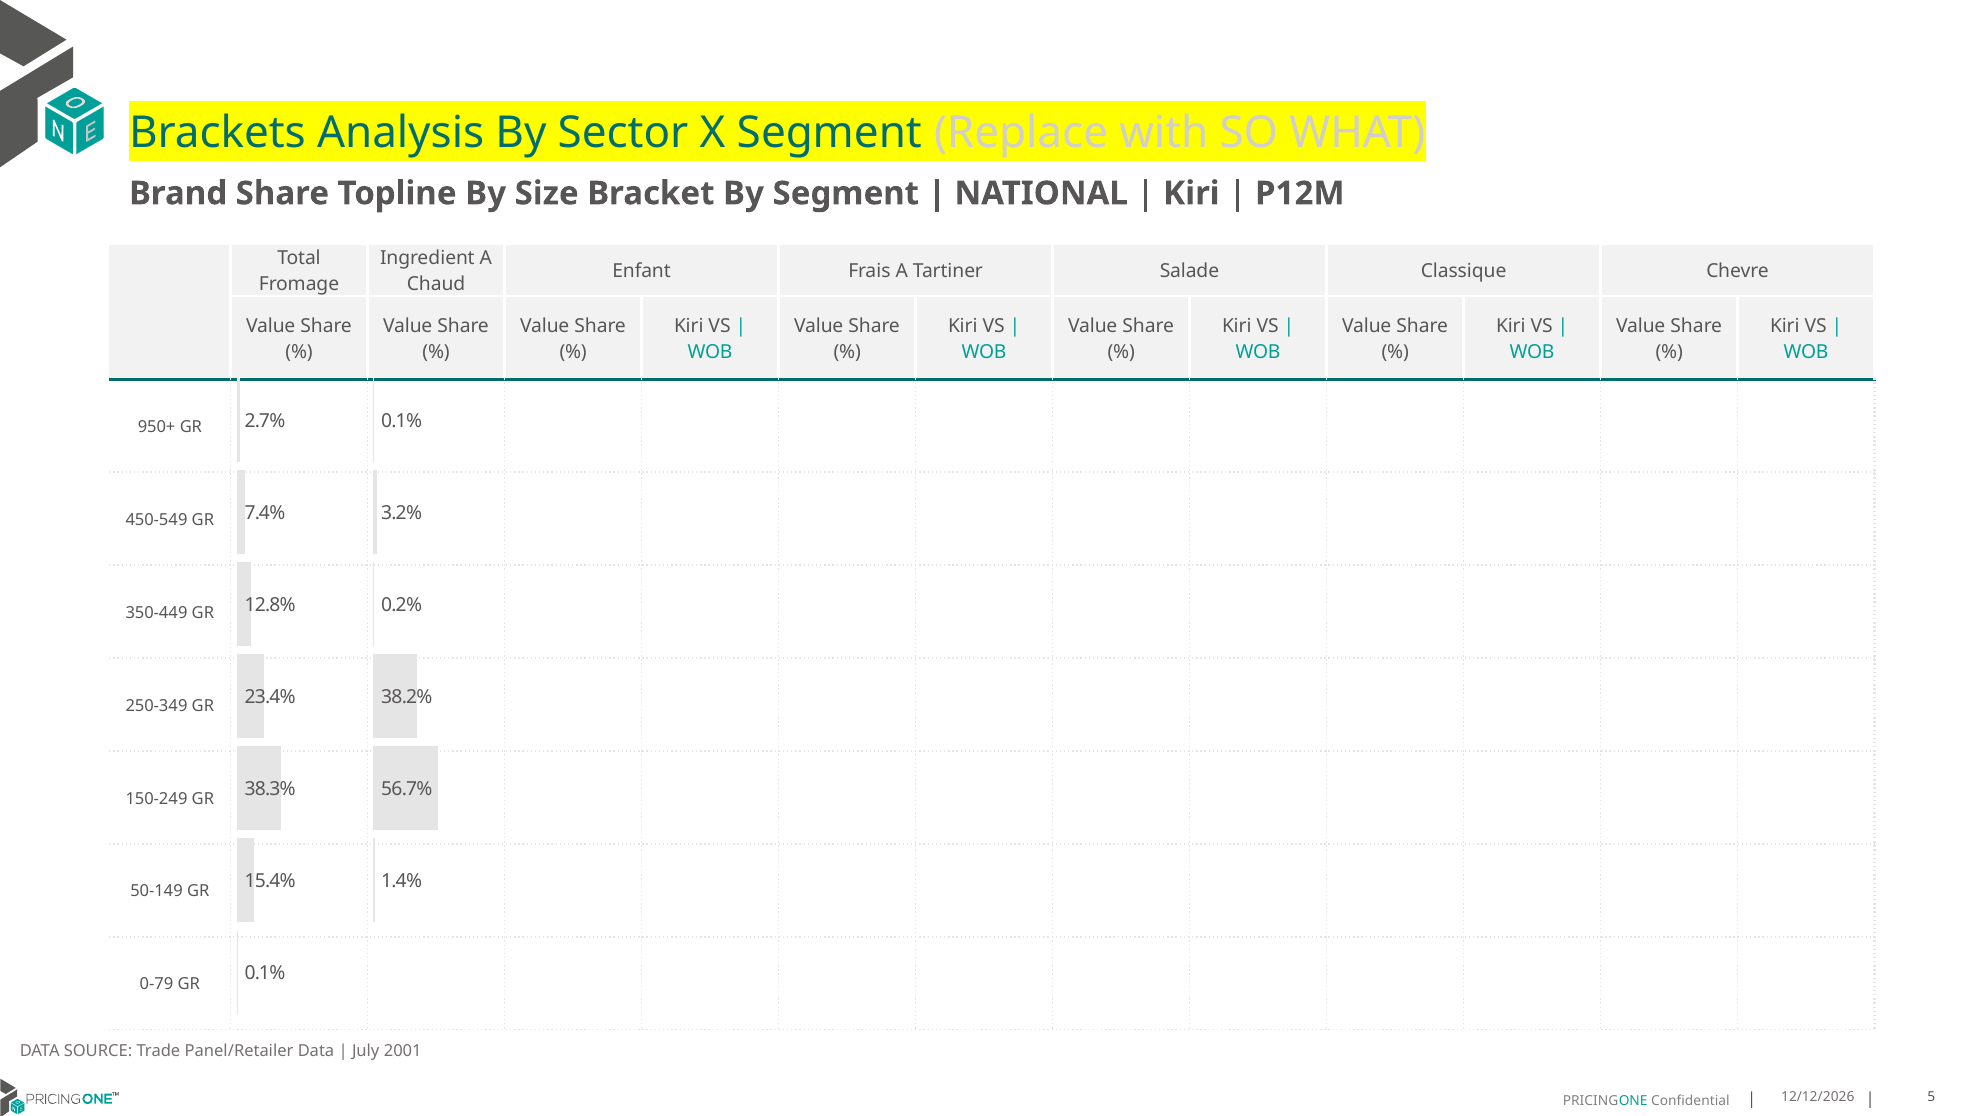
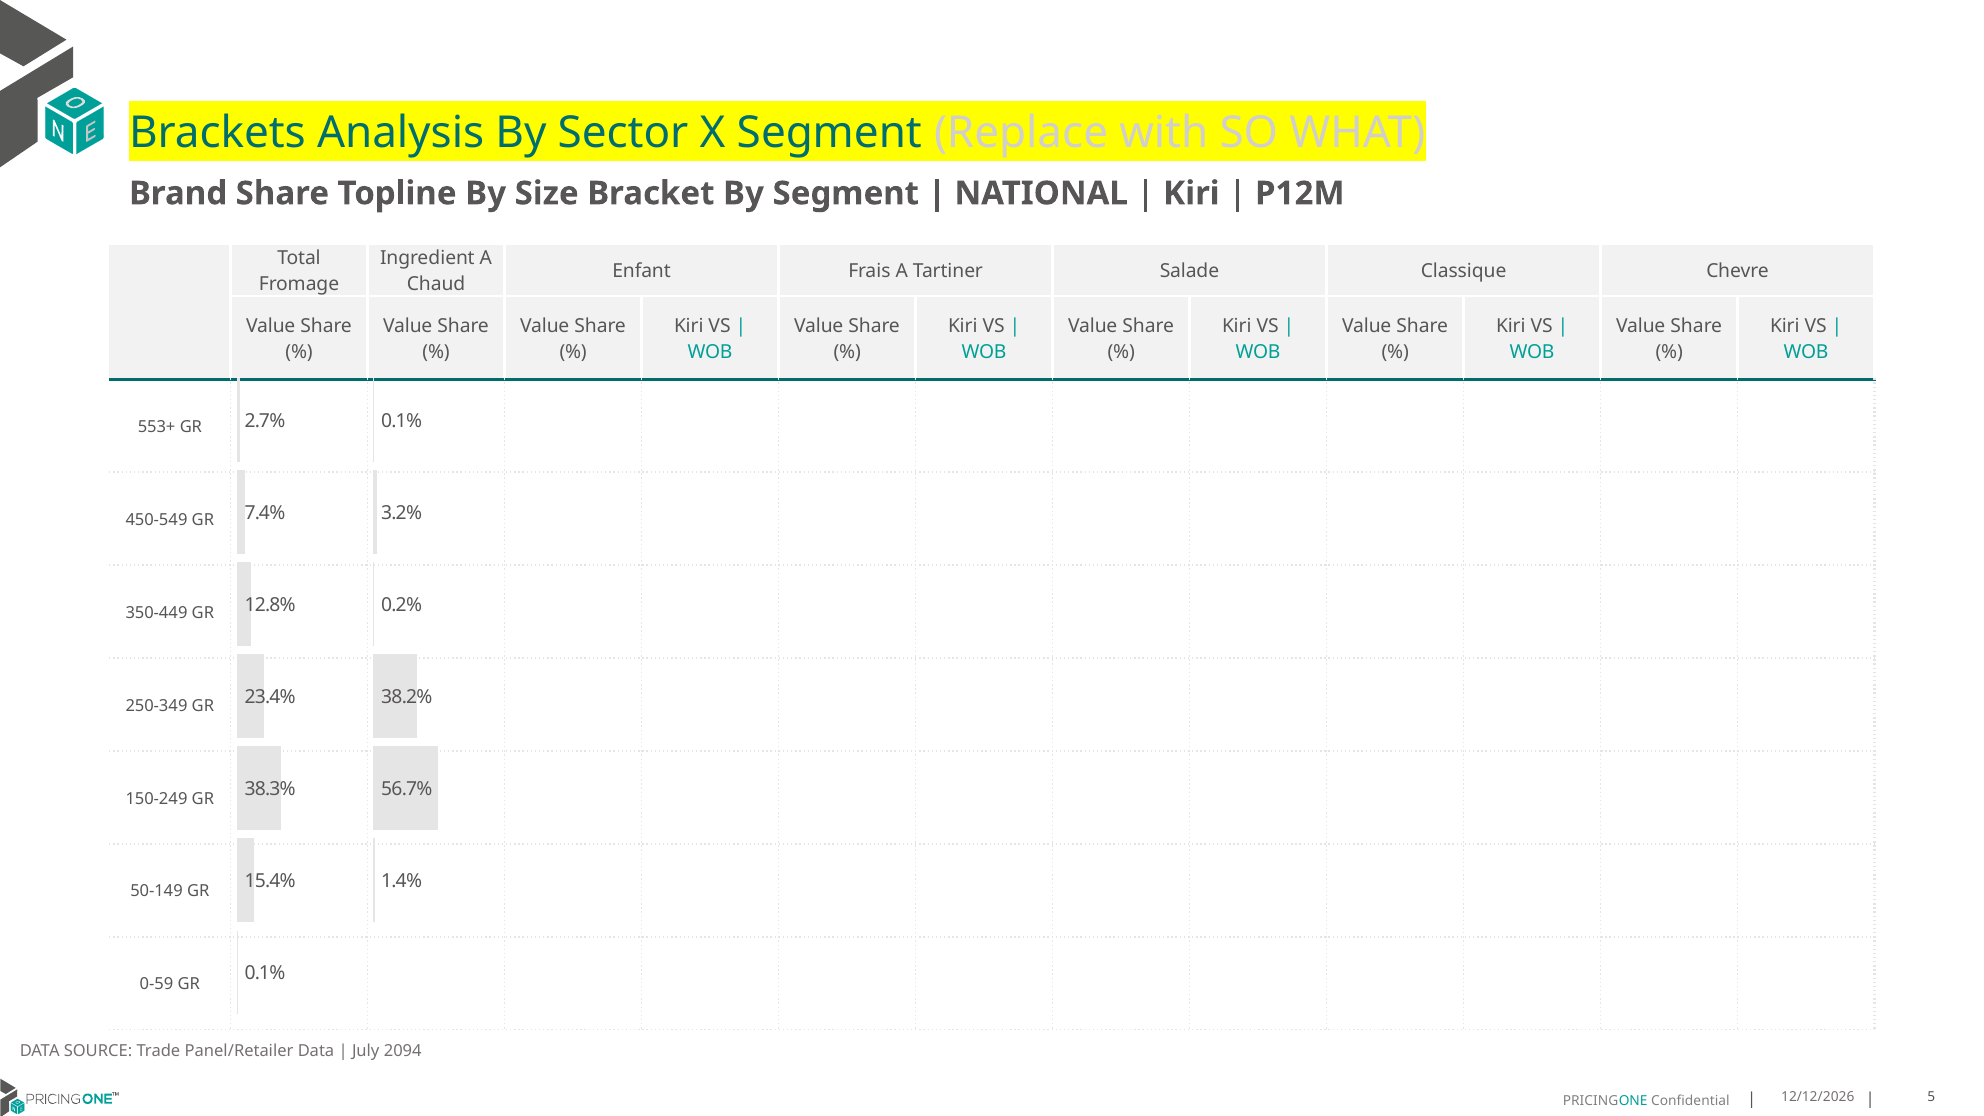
950+: 950+ -> 553+ (157, 427)
0-79: 0-79 -> 0-59 (157, 984)
2001: 2001 -> 2094 (403, 1051)
